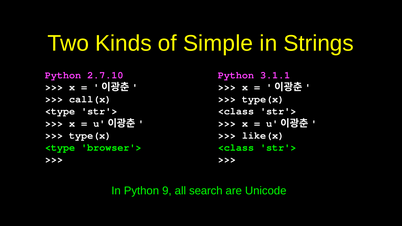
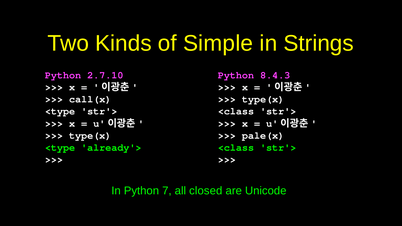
3.1.1: 3.1.1 -> 8.4.3 (275, 75)
like(x: like(x -> pale(x (263, 136)
browser'>: browser'> -> already'> (111, 148)
9: 9 -> 7 (167, 191)
search: search -> closed (206, 191)
